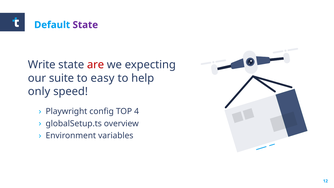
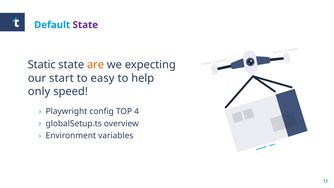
Write: Write -> Static (42, 65)
are colour: red -> orange (96, 65)
suite: suite -> start (61, 78)
